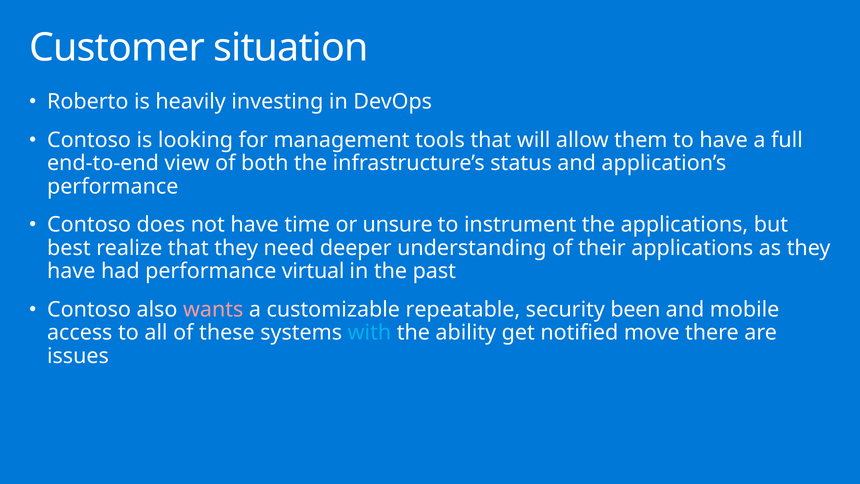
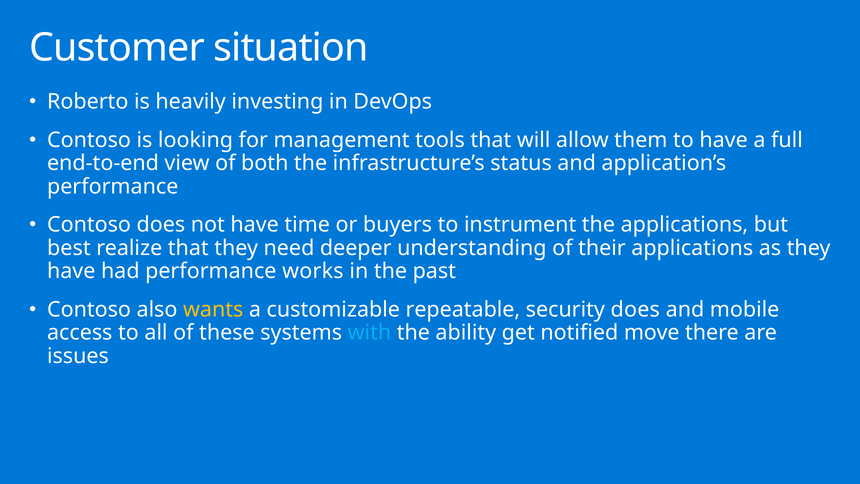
unsure: unsure -> buyers (398, 225)
virtual: virtual -> works (313, 271)
wants colour: pink -> yellow (213, 309)
security been: been -> does (635, 309)
